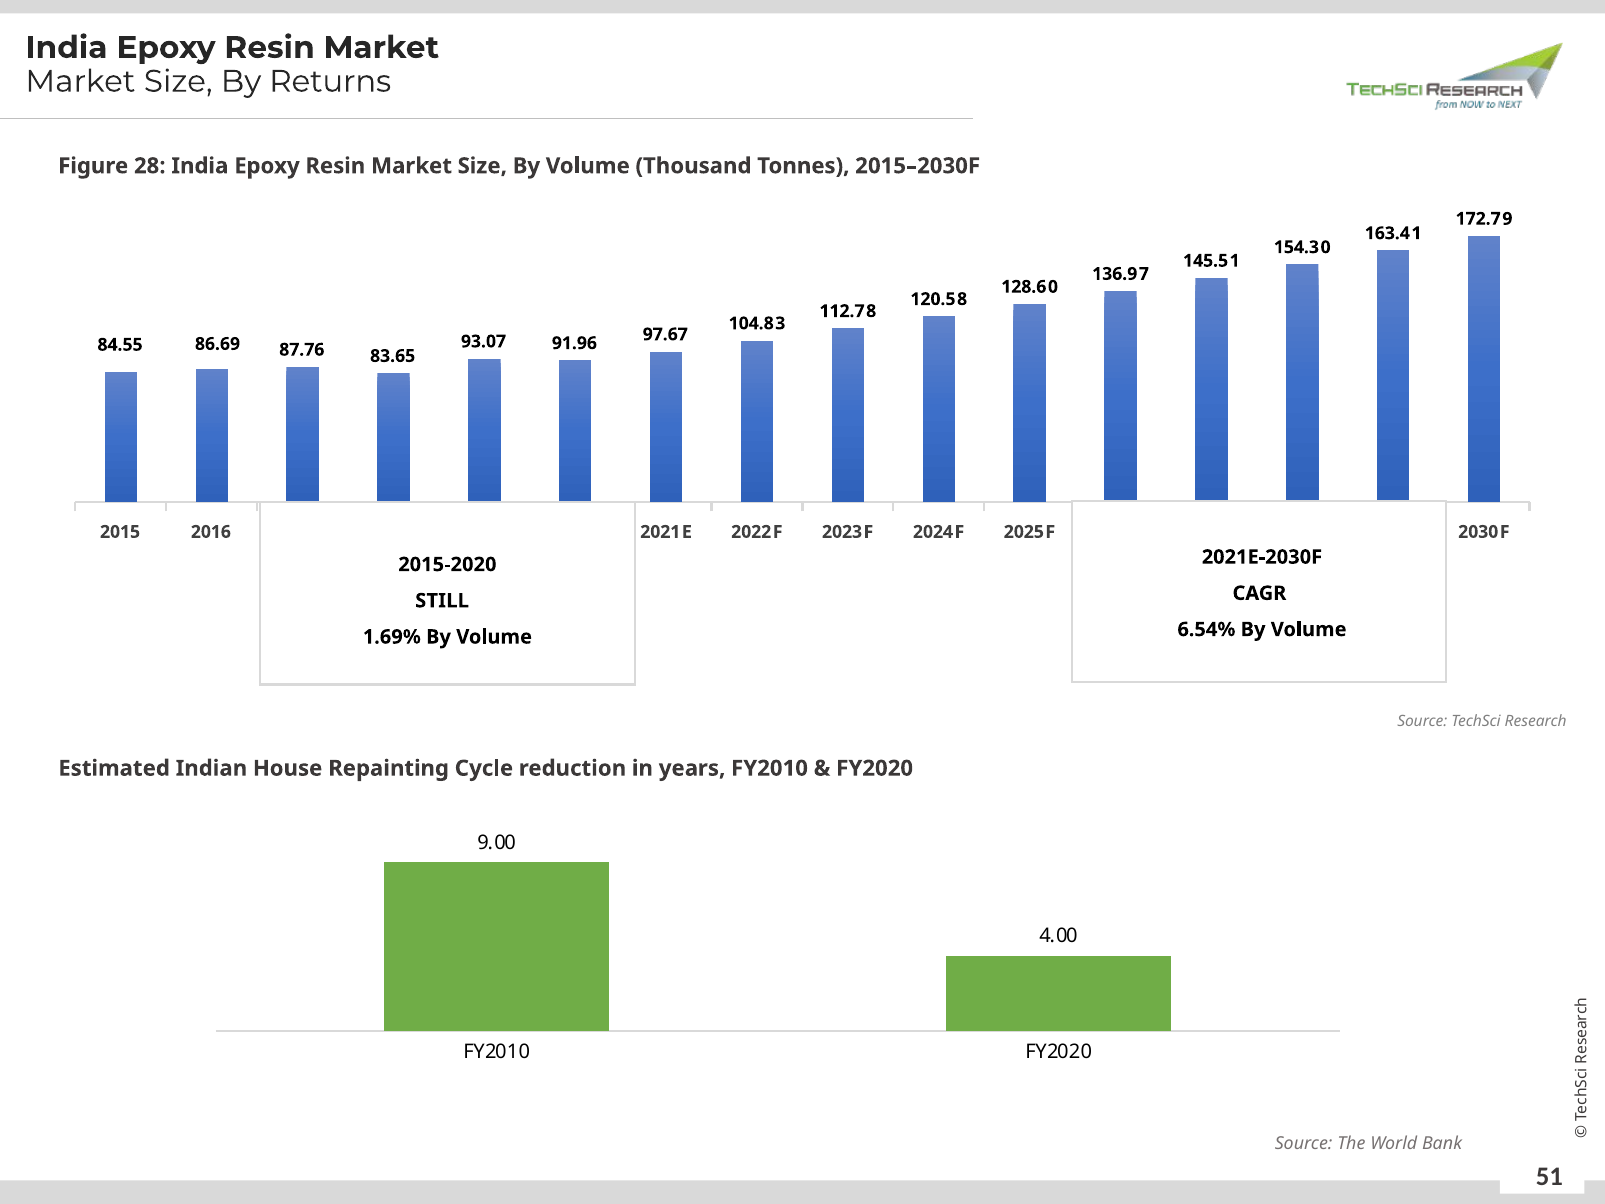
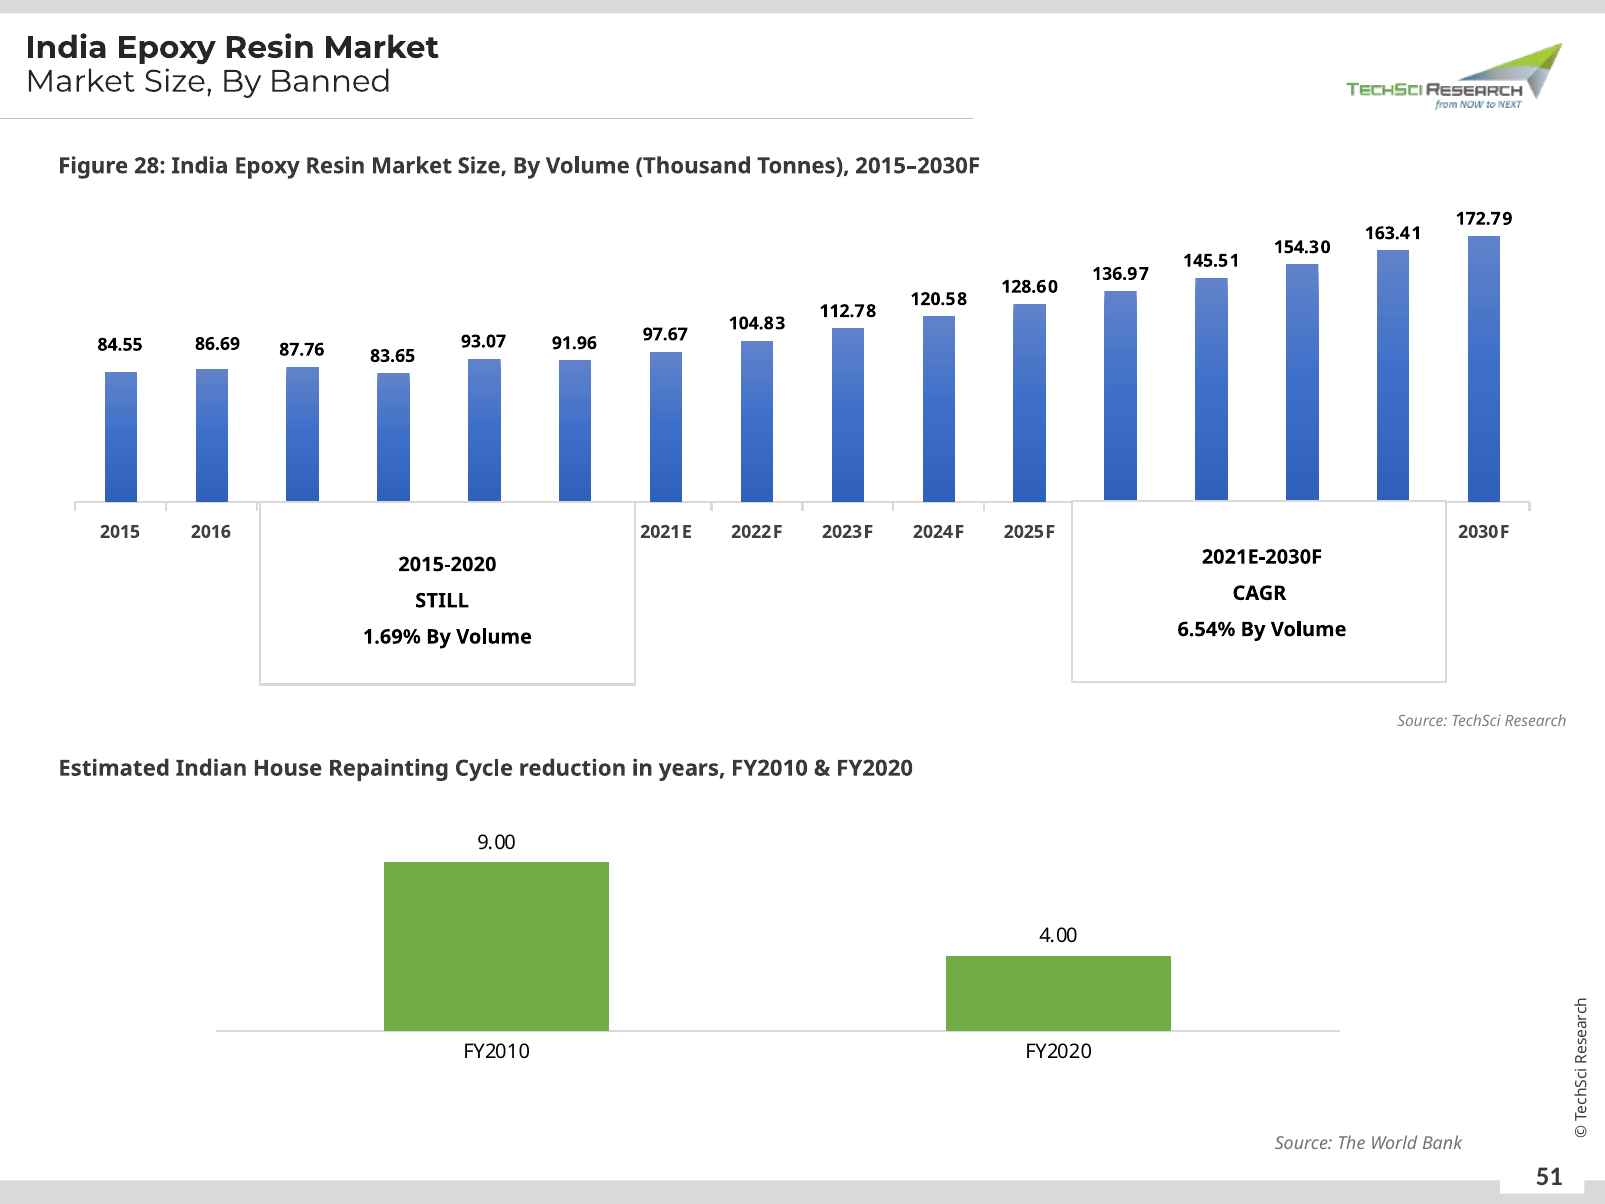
Returns: Returns -> Banned (330, 81)
